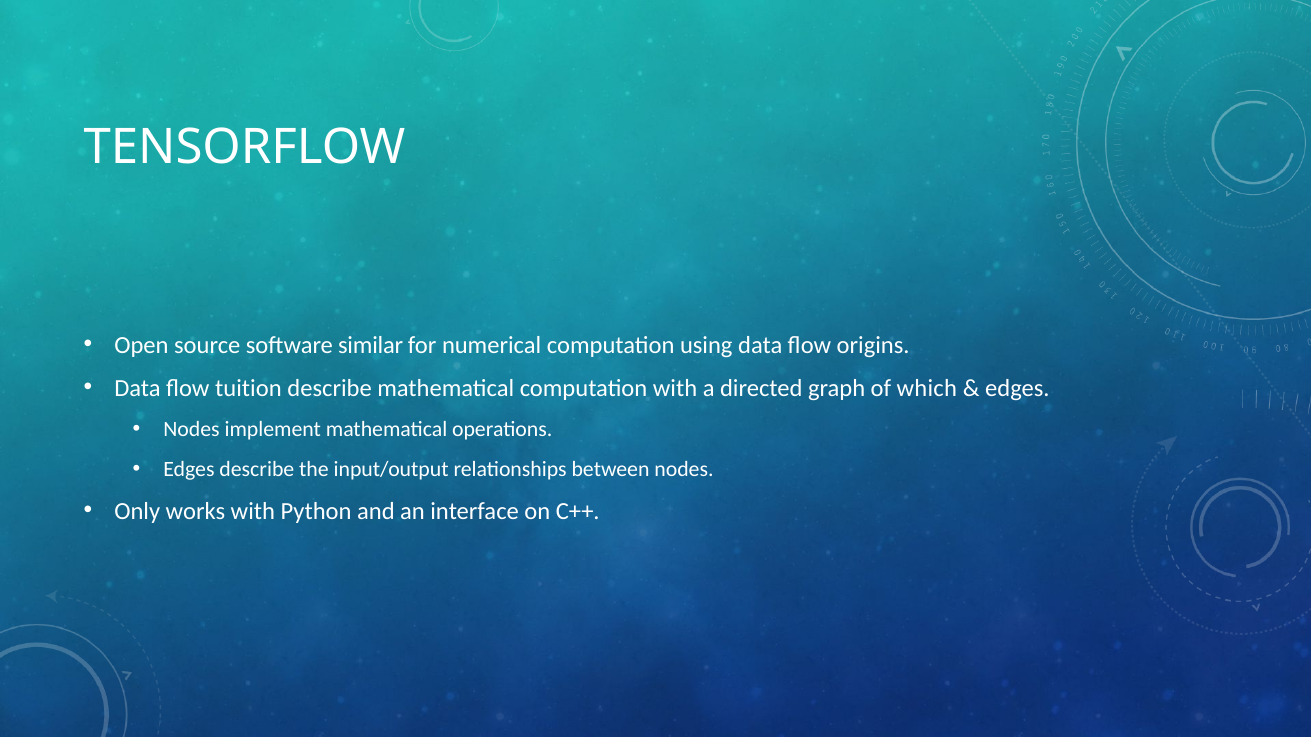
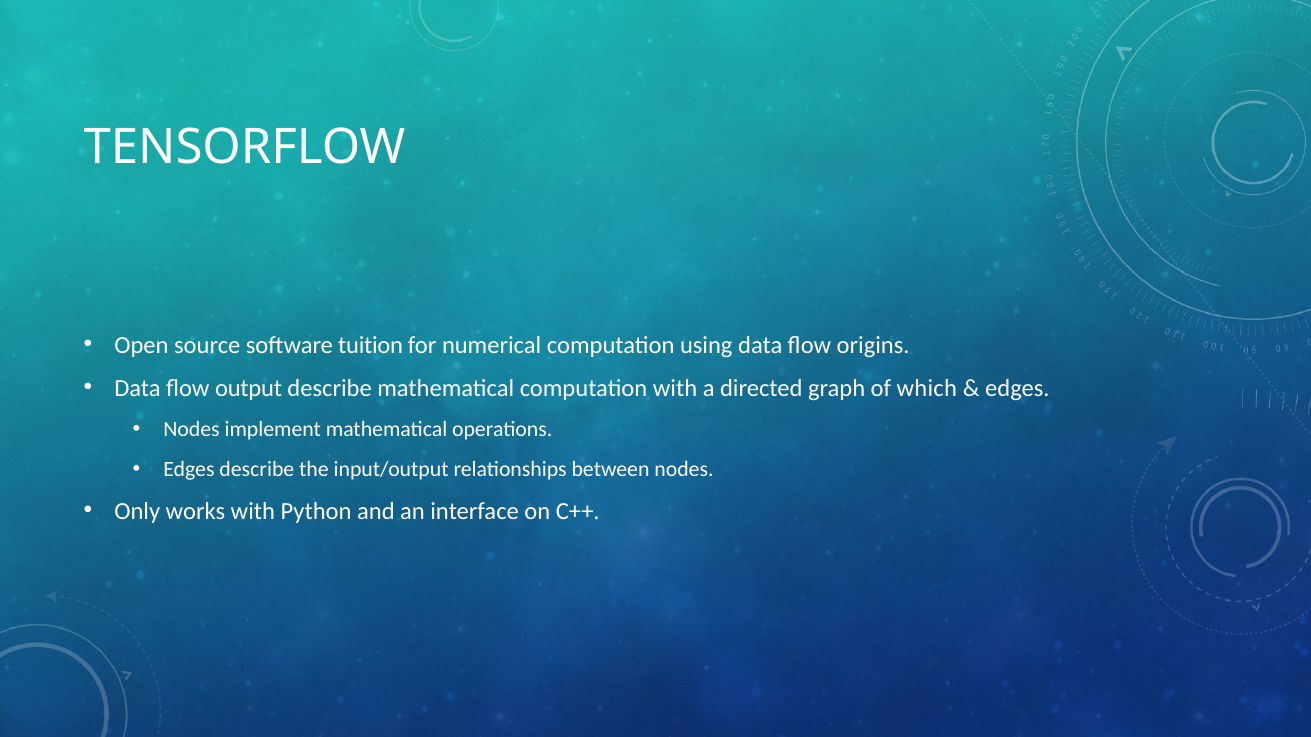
similar: similar -> tuition (371, 345)
tuition: tuition -> output (249, 388)
